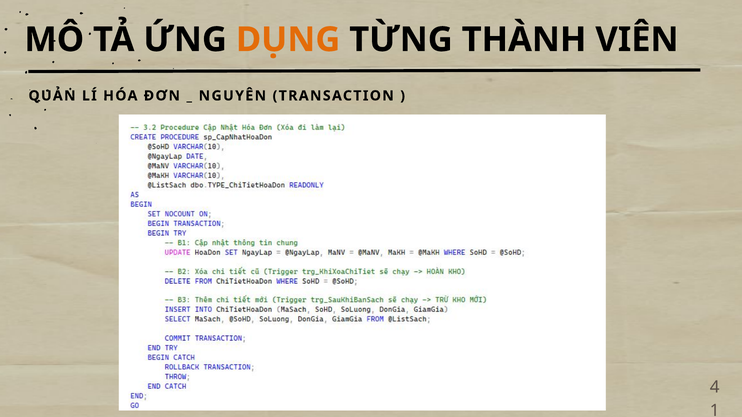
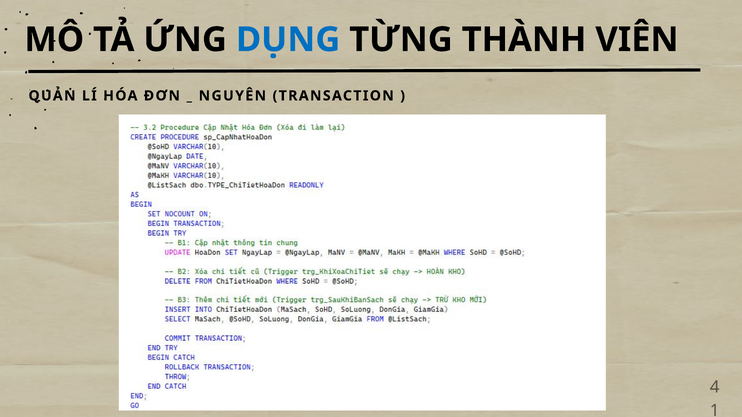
DỤNG colour: orange -> blue (288, 40)
